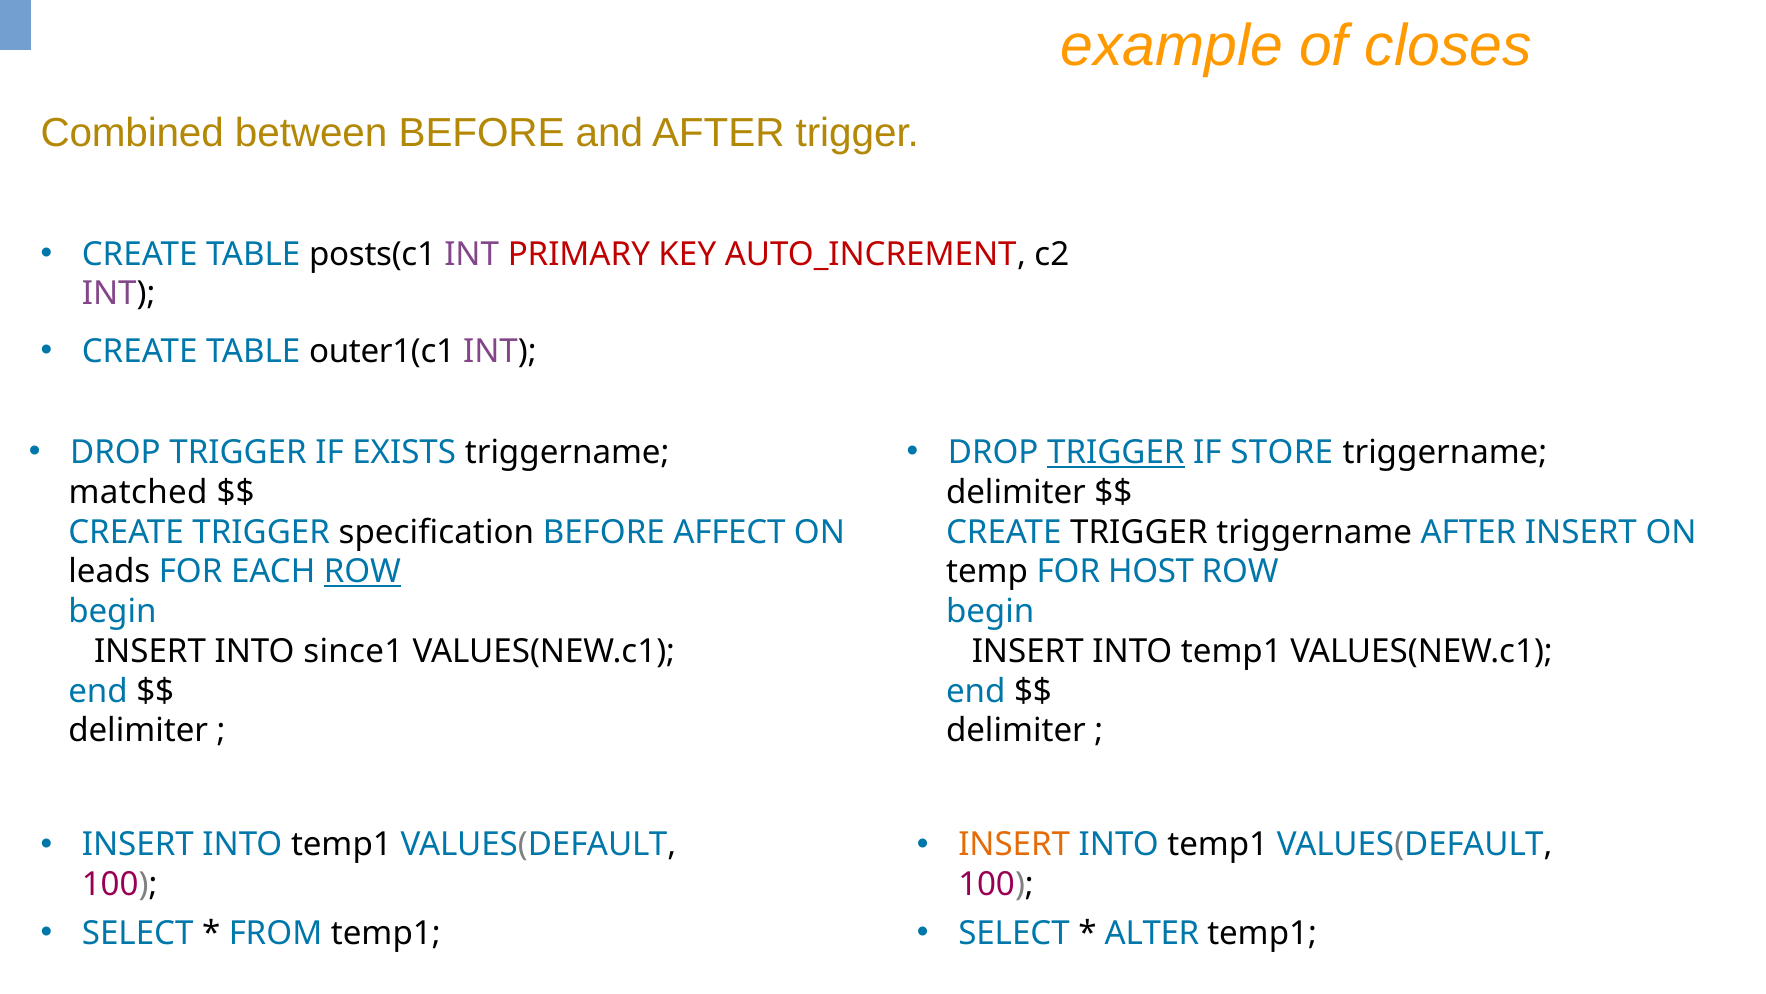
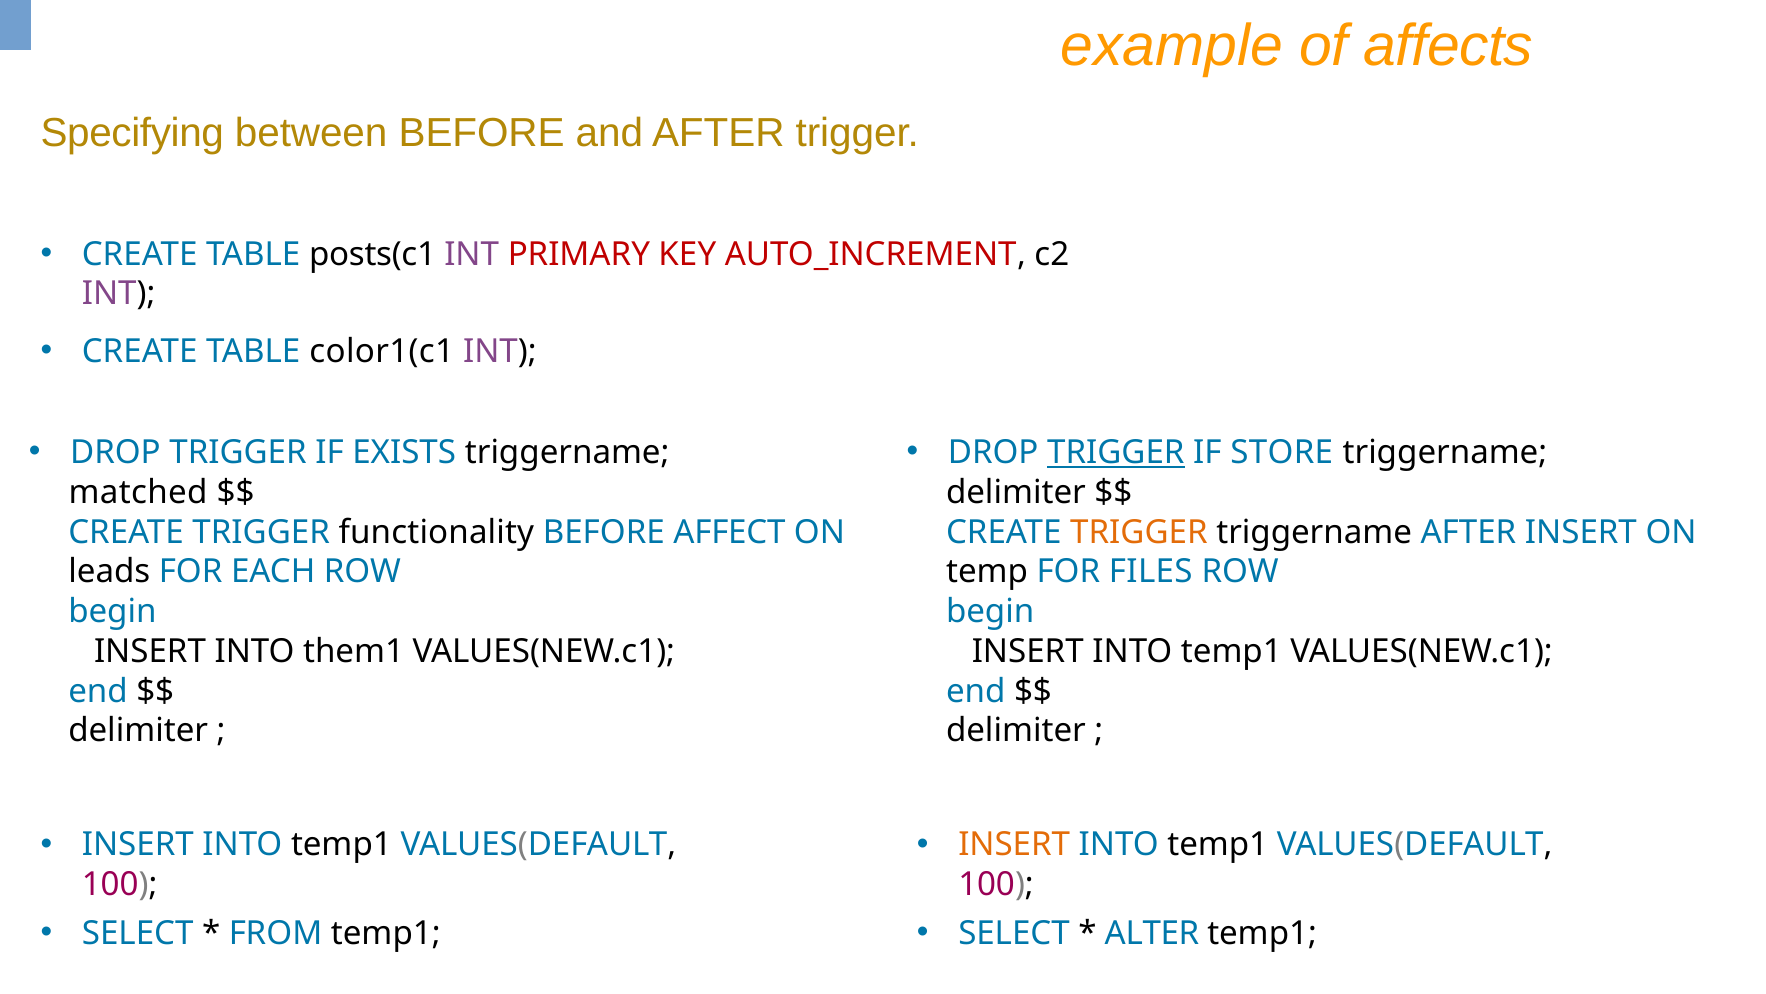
closes: closes -> affects (1449, 46)
Combined: Combined -> Specifying (132, 133)
outer1(c1: outer1(c1 -> color1(c1 (382, 351)
specification: specification -> functionality (436, 532)
TRIGGER colour: black -> orange (1139, 532)
ROW underline: present -> none (362, 572)
HOST: HOST -> FILES (1151, 572)
since1: since1 -> them1 (354, 651)
